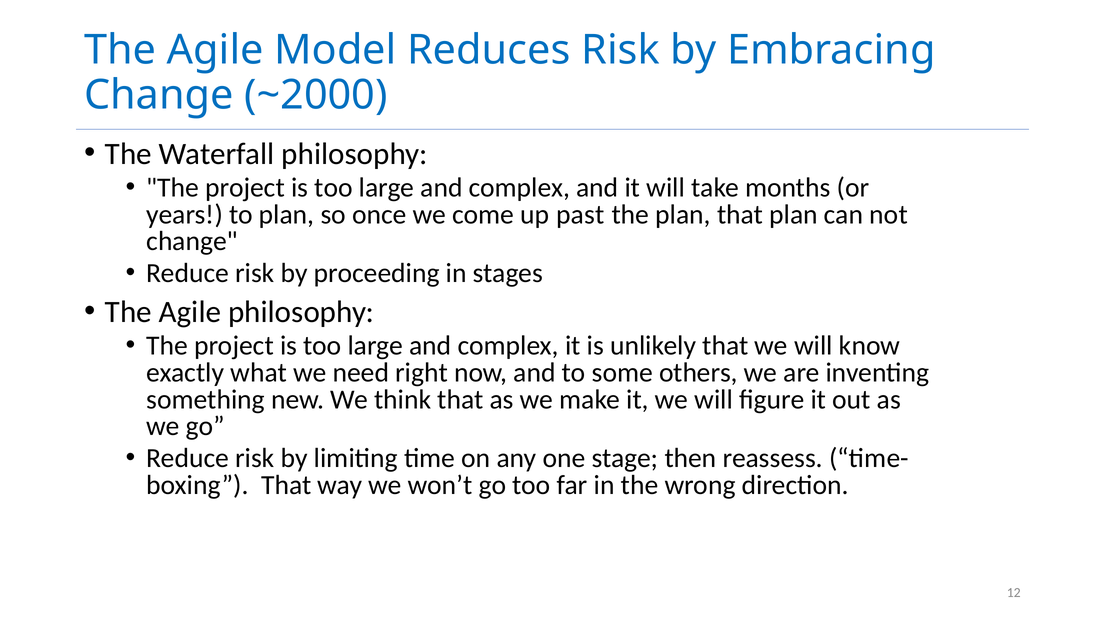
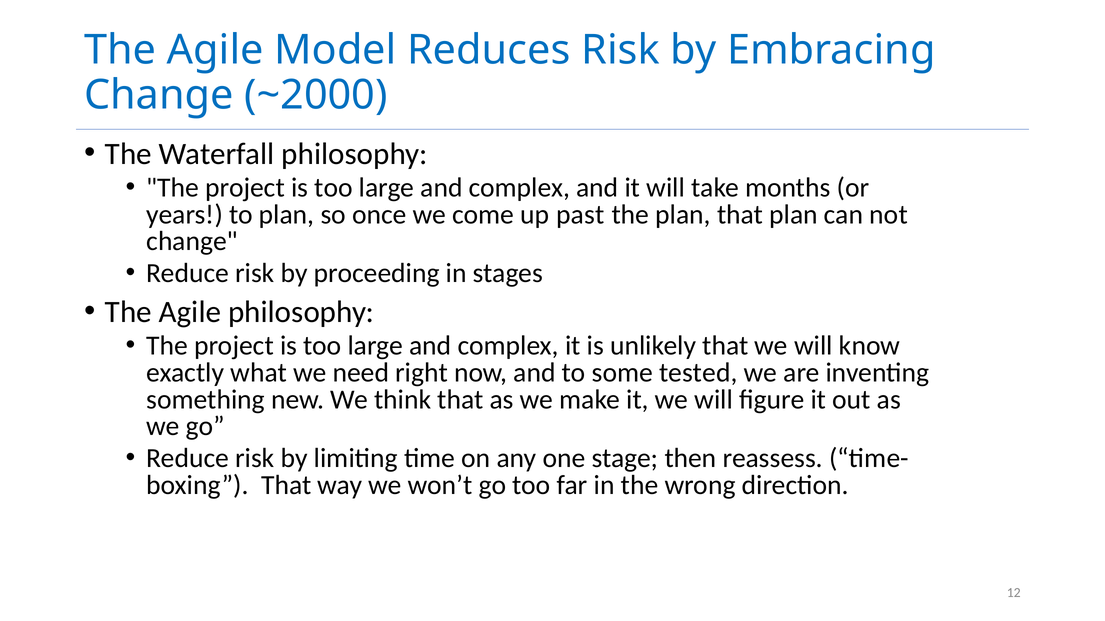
others: others -> tested (698, 373)
